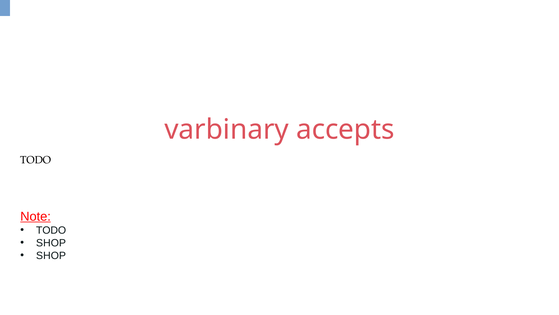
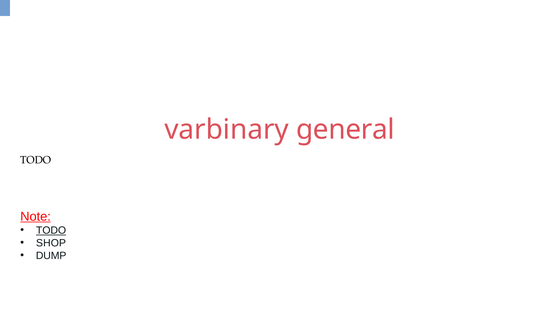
accepts: accepts -> general (345, 129)
TODO underline: none -> present (51, 230)
SHOP: SHOP -> DUMP (51, 255)
